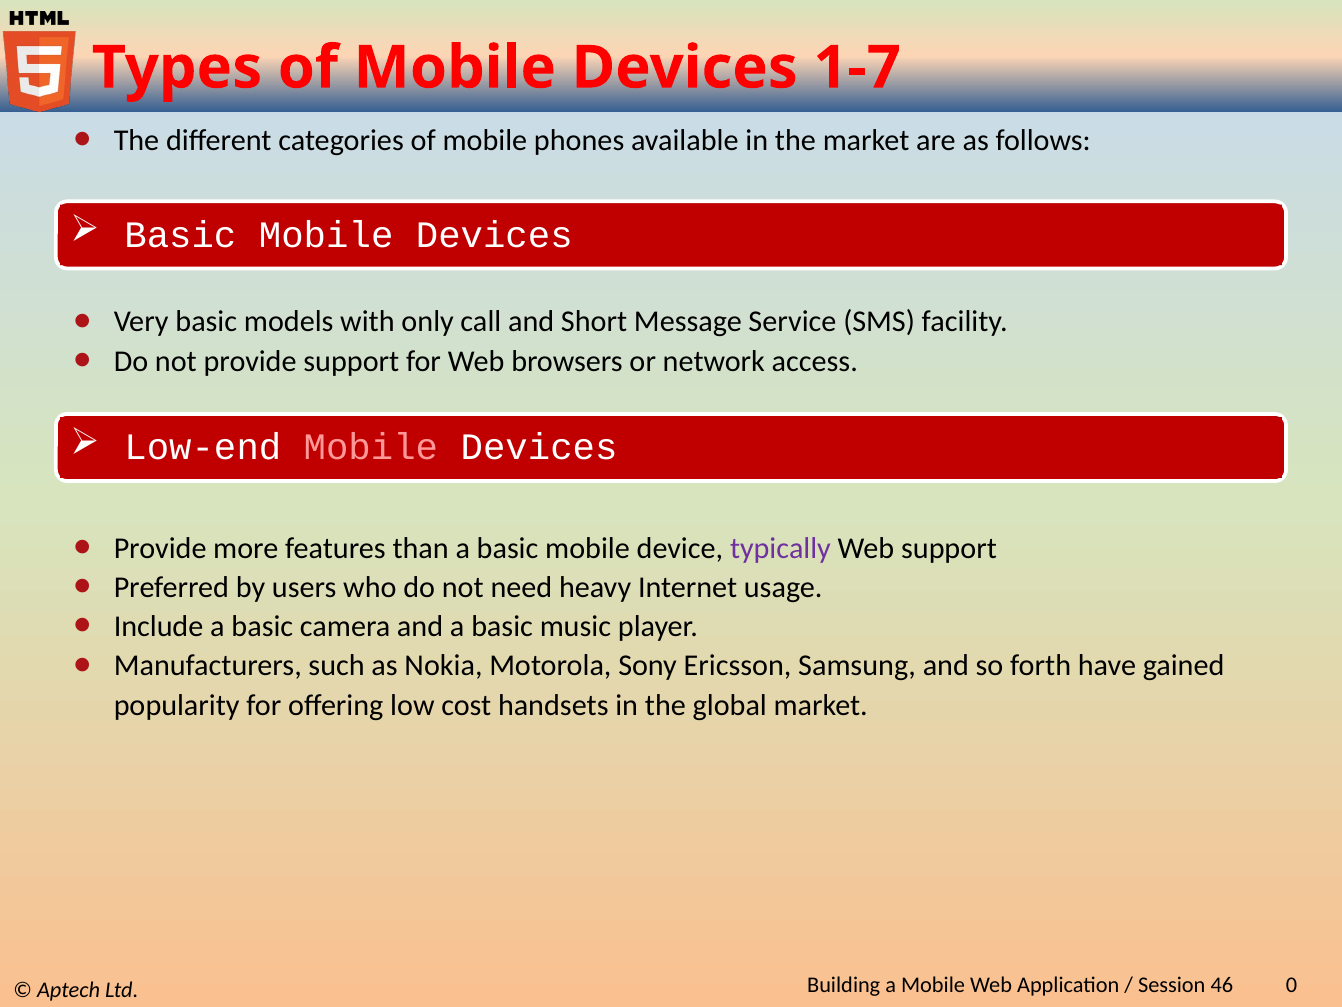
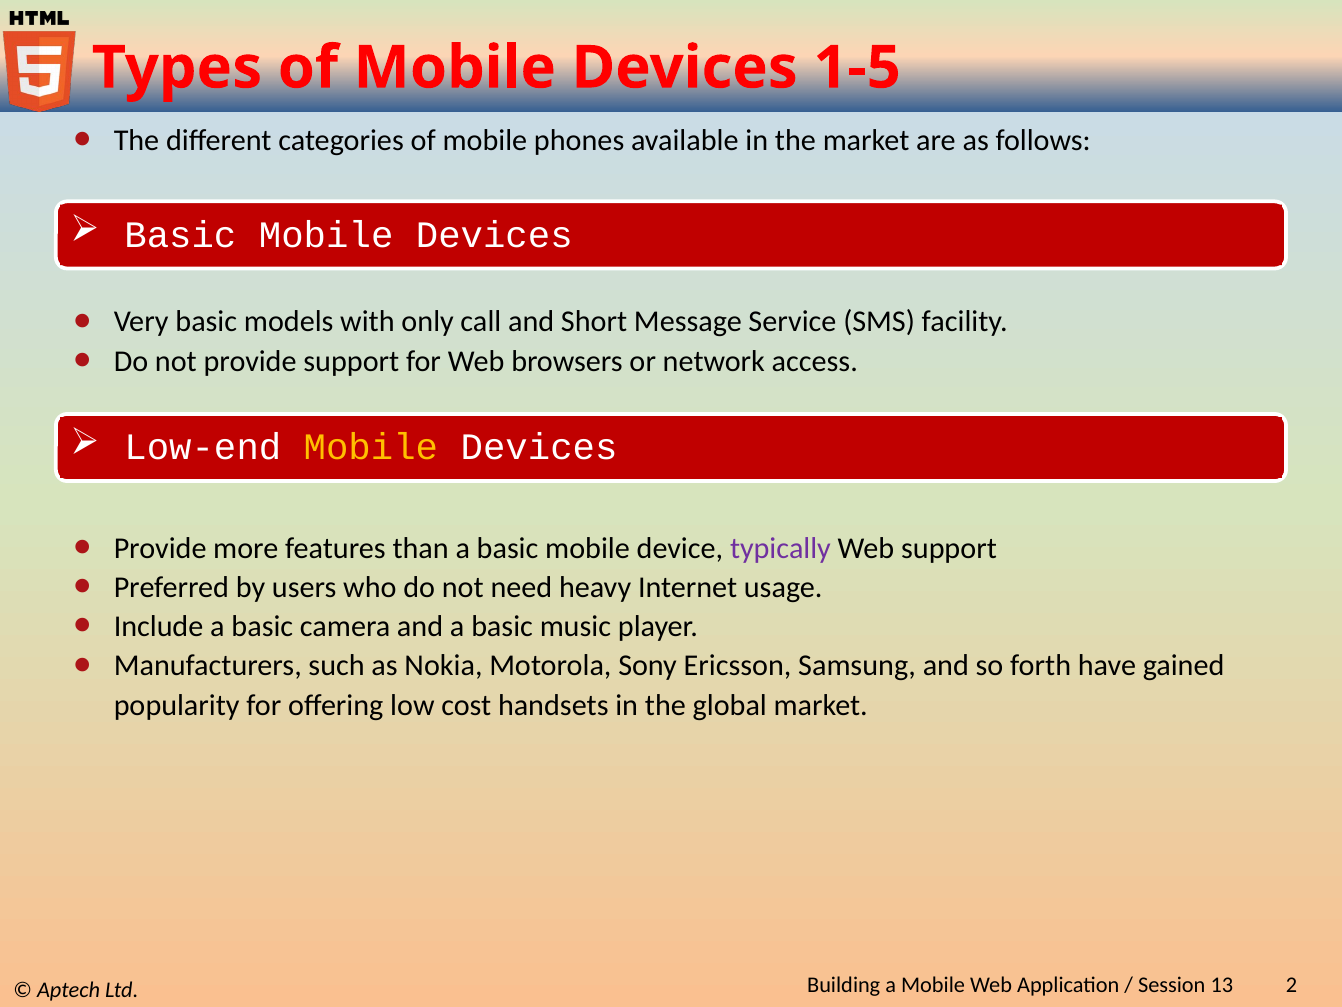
1-7: 1-7 -> 1-5 (857, 68)
Mobile colour: pink -> yellow (371, 447)
46: 46 -> 13 (1222, 984)
0: 0 -> 2 (1292, 984)
